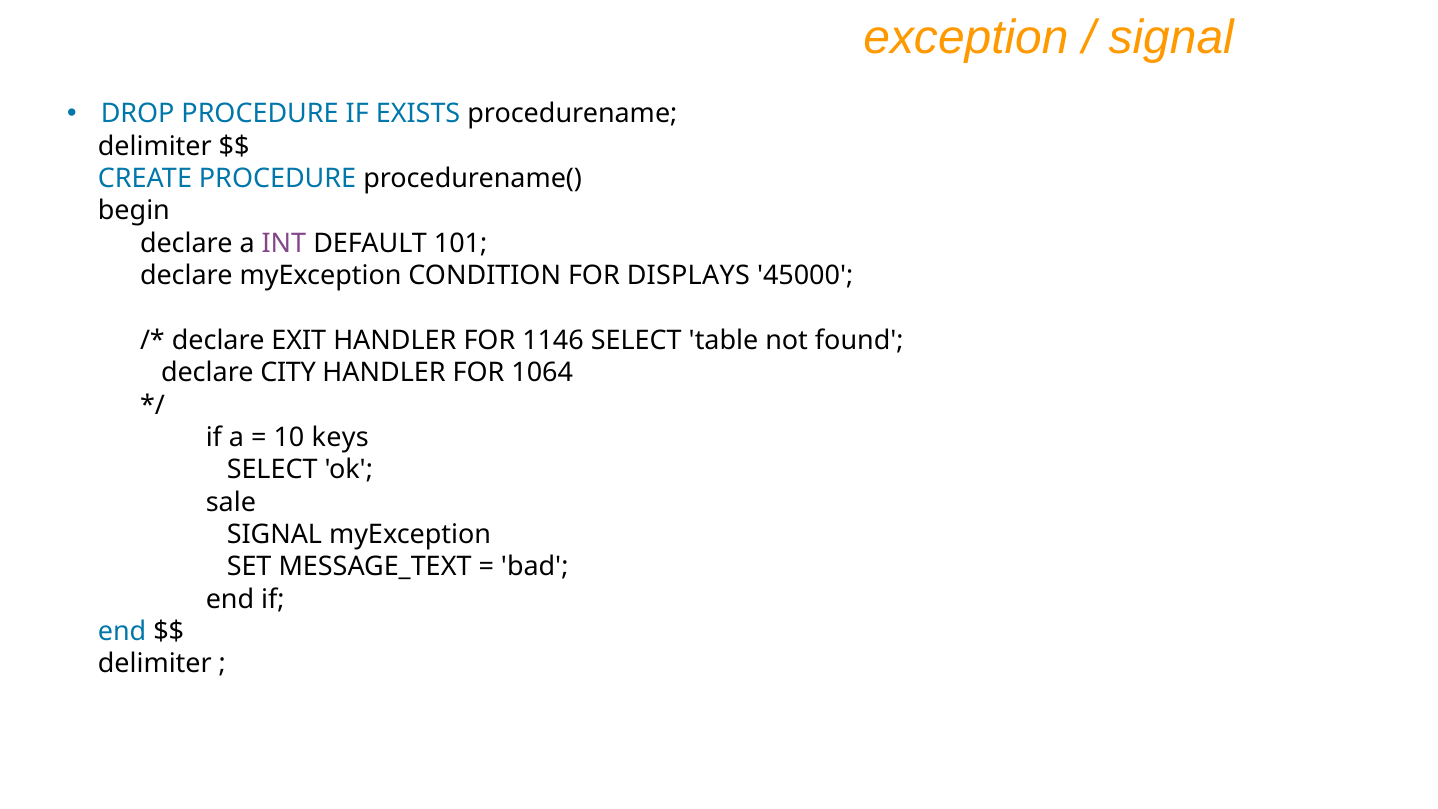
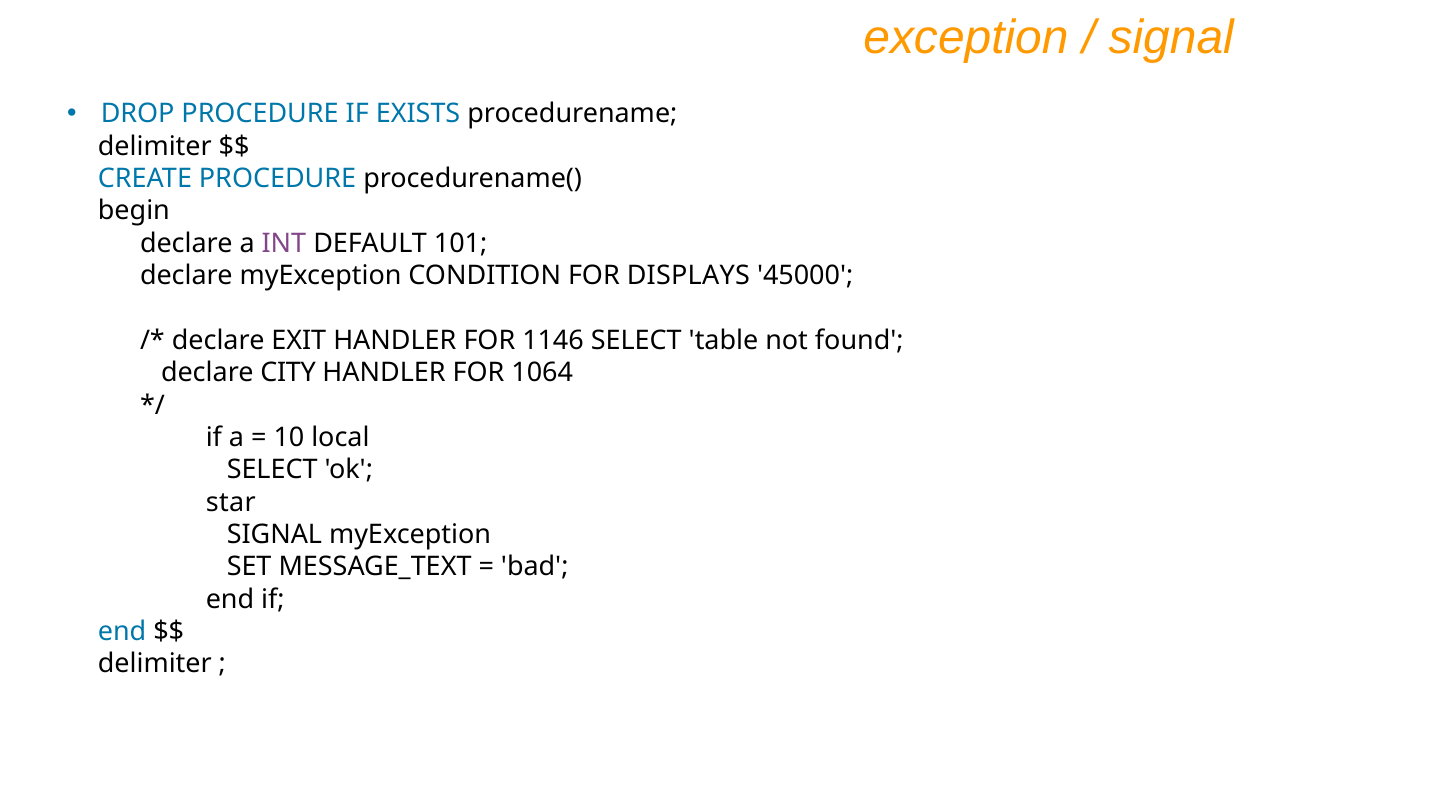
keys: keys -> local (340, 437)
sale: sale -> star (231, 502)
